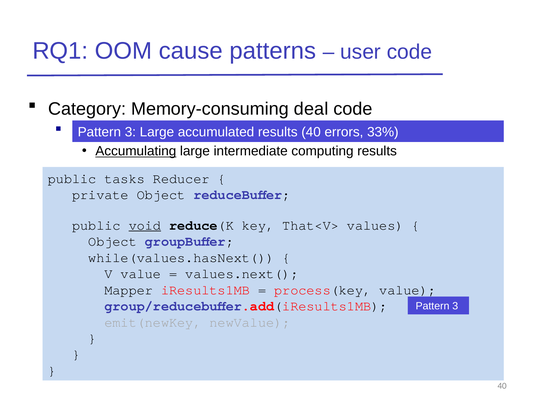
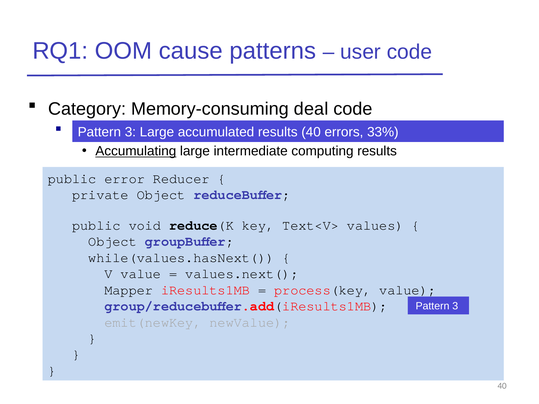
tasks: tasks -> error (125, 179)
void underline: present -> none (145, 225)
That<V>: That<V> -> Text<V> (311, 225)
